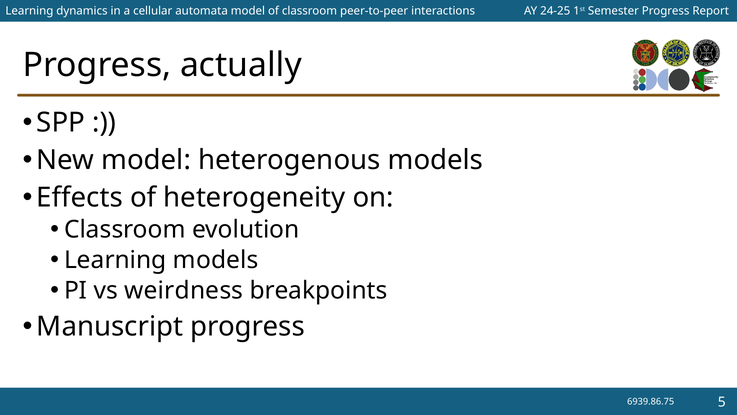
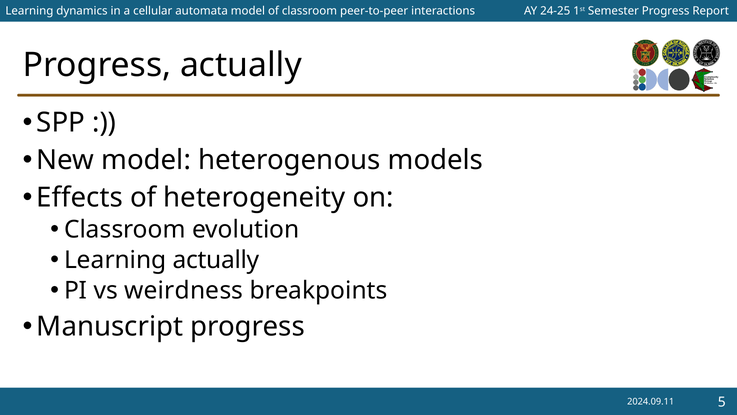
Learning models: models -> actually (216, 260)
6939.86.75: 6939.86.75 -> 2024.09.11 (651, 401)
